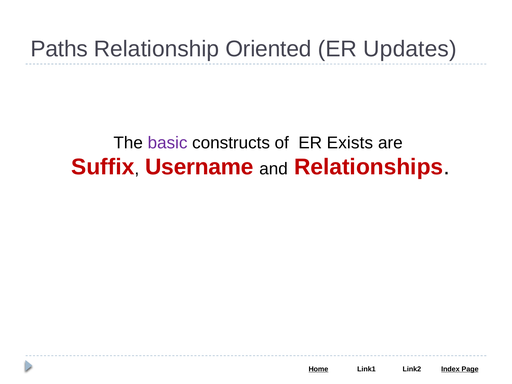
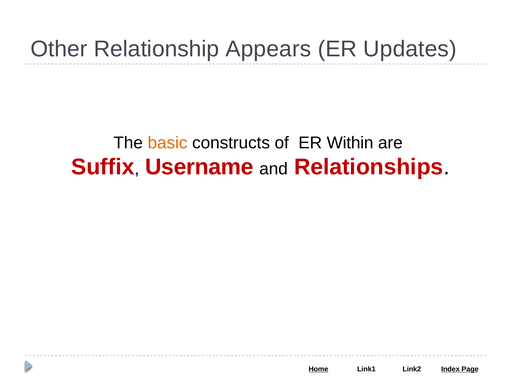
Paths: Paths -> Other (59, 49)
Oriented: Oriented -> Appears (268, 49)
basic colour: purple -> orange (168, 143)
Exists: Exists -> Within (350, 143)
